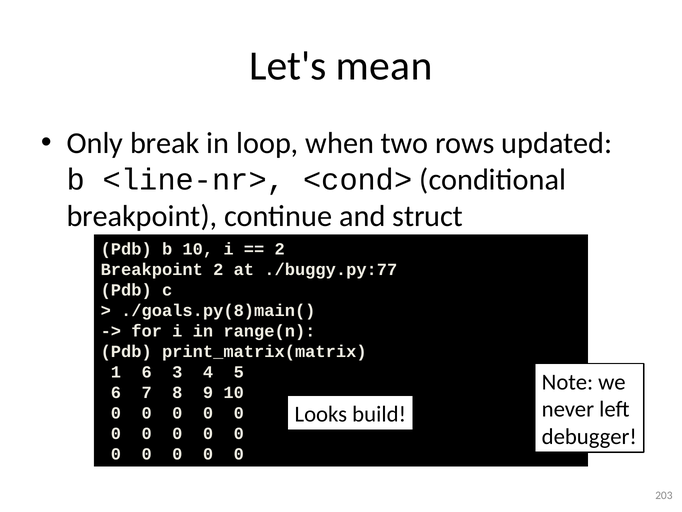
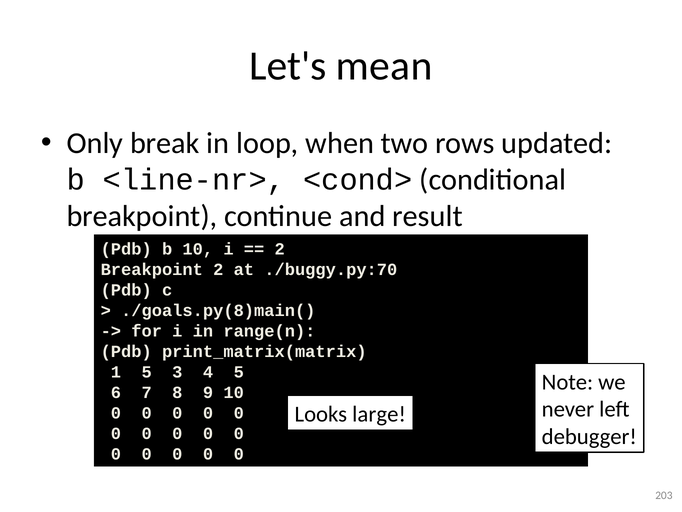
struct: struct -> result (428, 216)
./buggy.py:77: ./buggy.py:77 -> ./buggy.py:70 (331, 269)
1 6: 6 -> 5 (147, 372)
build: build -> large (379, 414)
